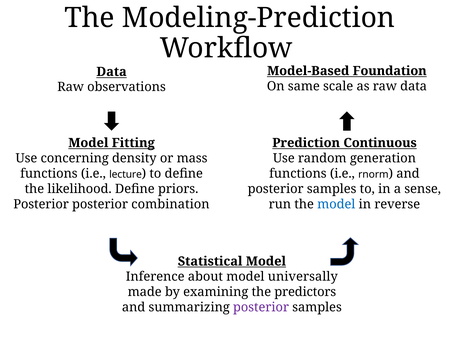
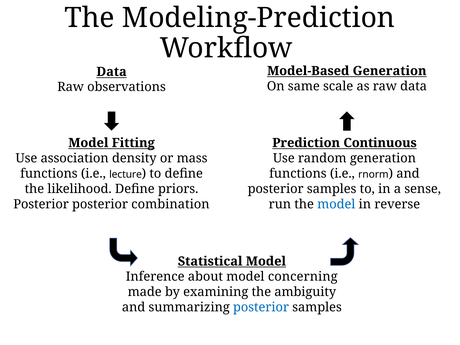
Model-Based Foundation: Foundation -> Generation (390, 71)
concerning: concerning -> association (75, 158)
universally: universally -> concerning (303, 277)
predictors: predictors -> ambiguity (305, 292)
posterior colour: purple -> blue (261, 307)
